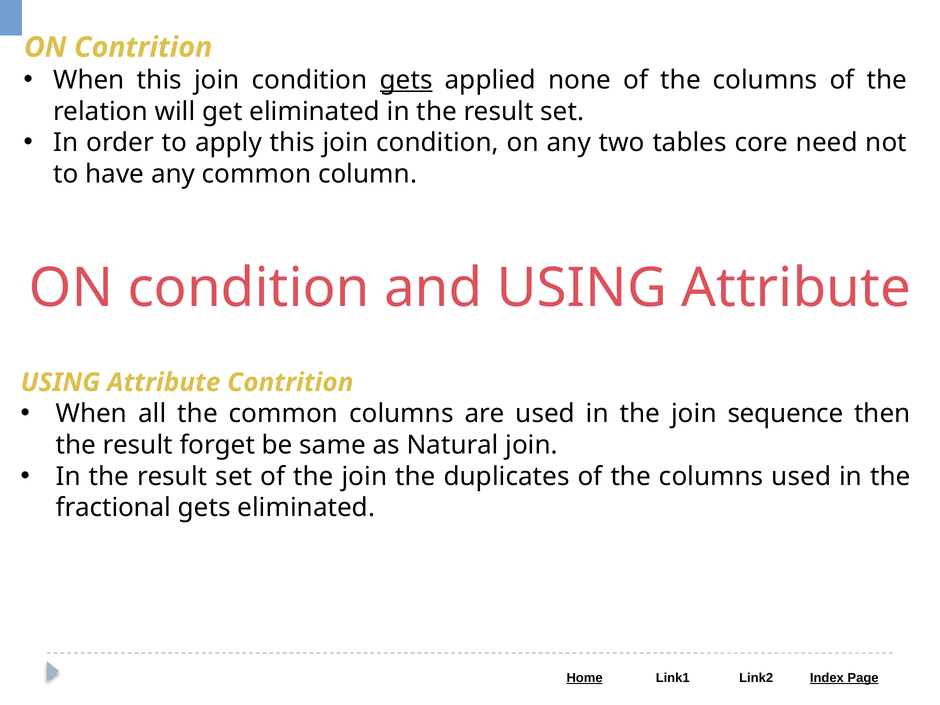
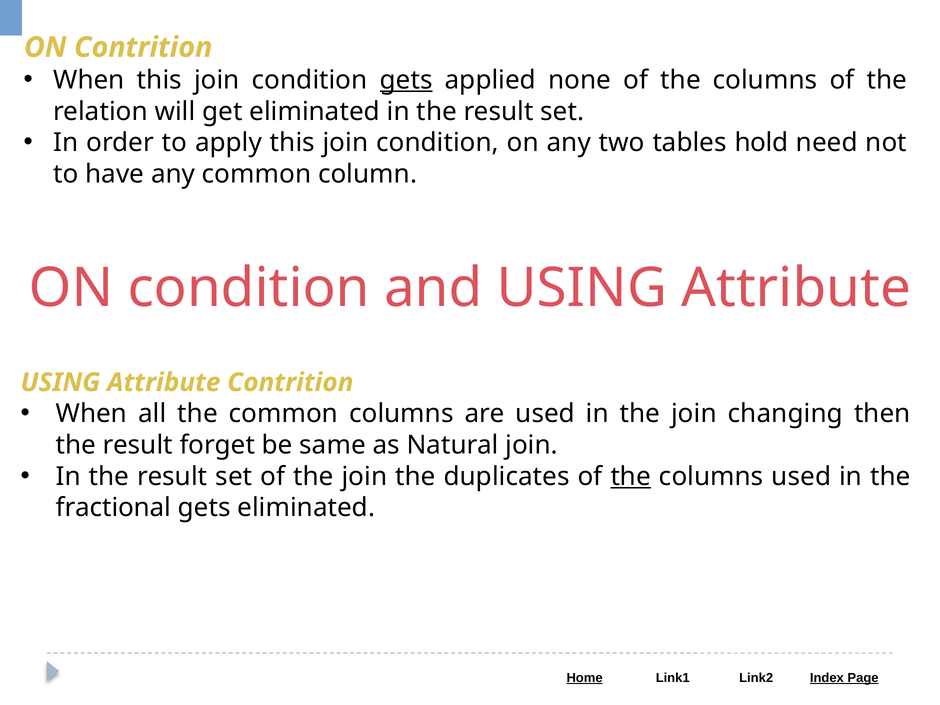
core: core -> hold (761, 143)
sequence: sequence -> changing (785, 414)
the underline: none -> present (631, 477)
